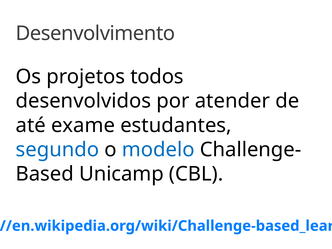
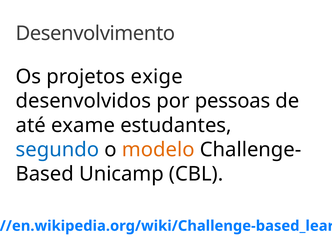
todos: todos -> exige (157, 77)
atender: atender -> pessoas (233, 101)
modelo colour: blue -> orange (158, 150)
